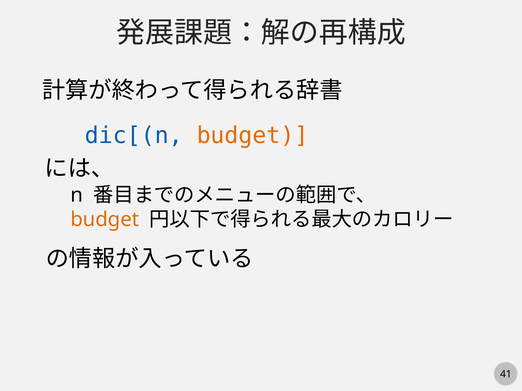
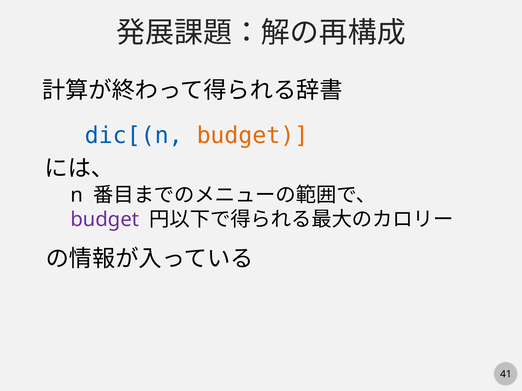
budget colour: orange -> purple (105, 220)
